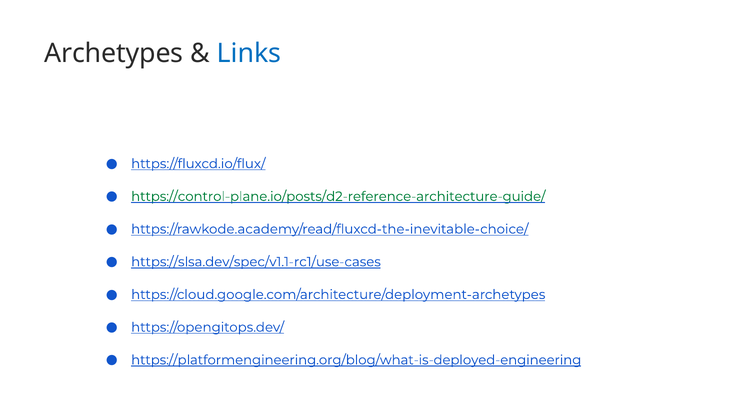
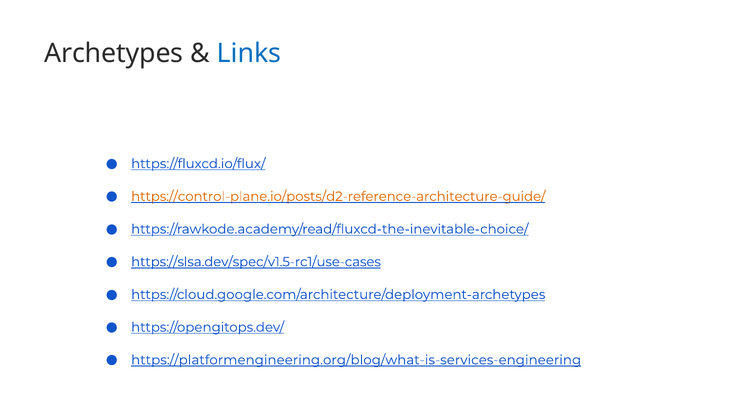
https://control-plane.io/posts/d2-reference-architecture-guide/ colour: green -> orange (338, 196)
https://slsa.dev/spec/v1.1-rc1/use-cases: https://slsa.dev/spec/v1.1-rc1/use-cases -> https://slsa.dev/spec/v1.5-rc1/use-cases (256, 261)
https://platformengineering.org/blog/what-is-deployed-engineering: https://platformengineering.org/blog/what-is-deployed-engineering -> https://platformengineering.org/blog/what-is-services-engineering (356, 359)
